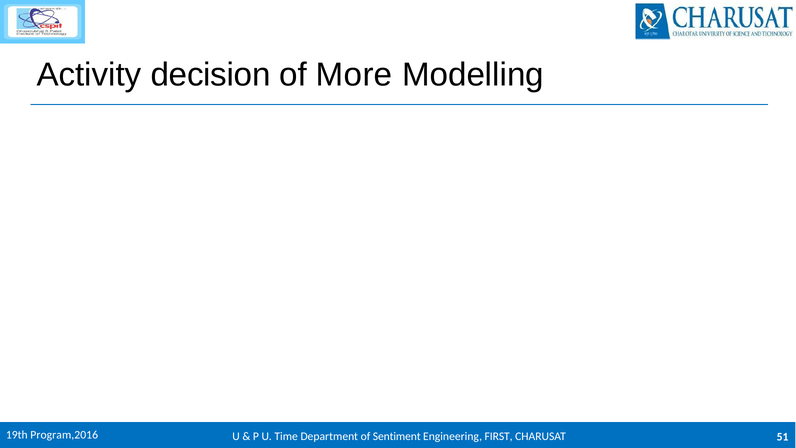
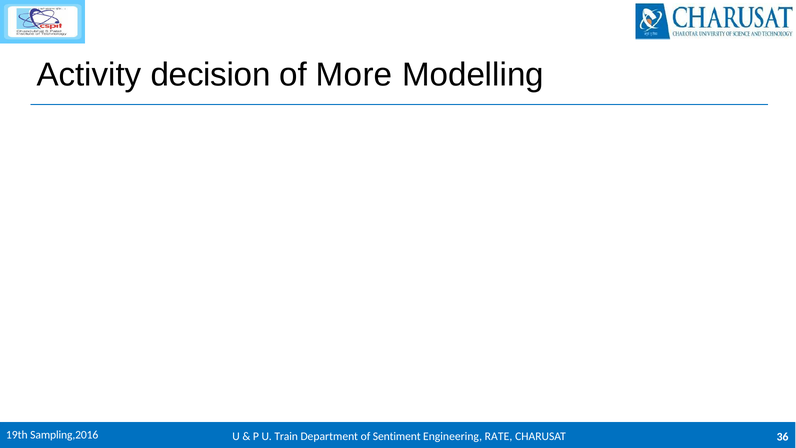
Program,2016: Program,2016 -> Sampling,2016 (64, 435)
Time: Time -> Train (286, 436)
FIRST: FIRST -> RATE (498, 436)
51: 51 -> 36 (783, 437)
